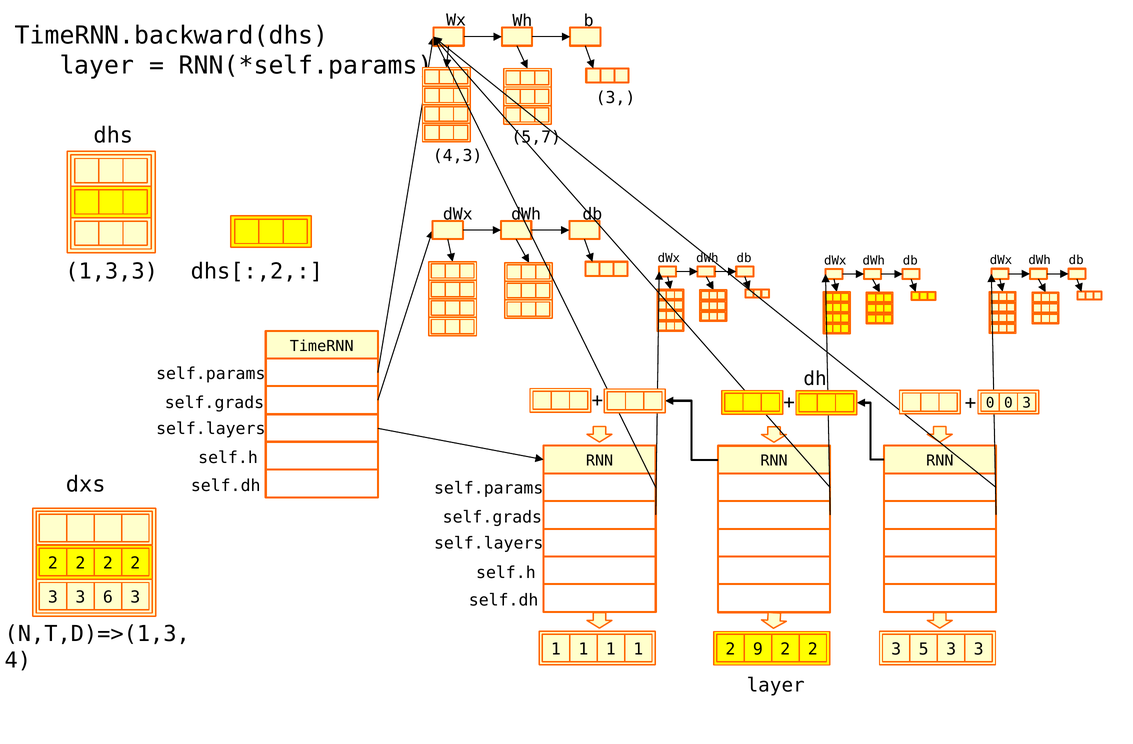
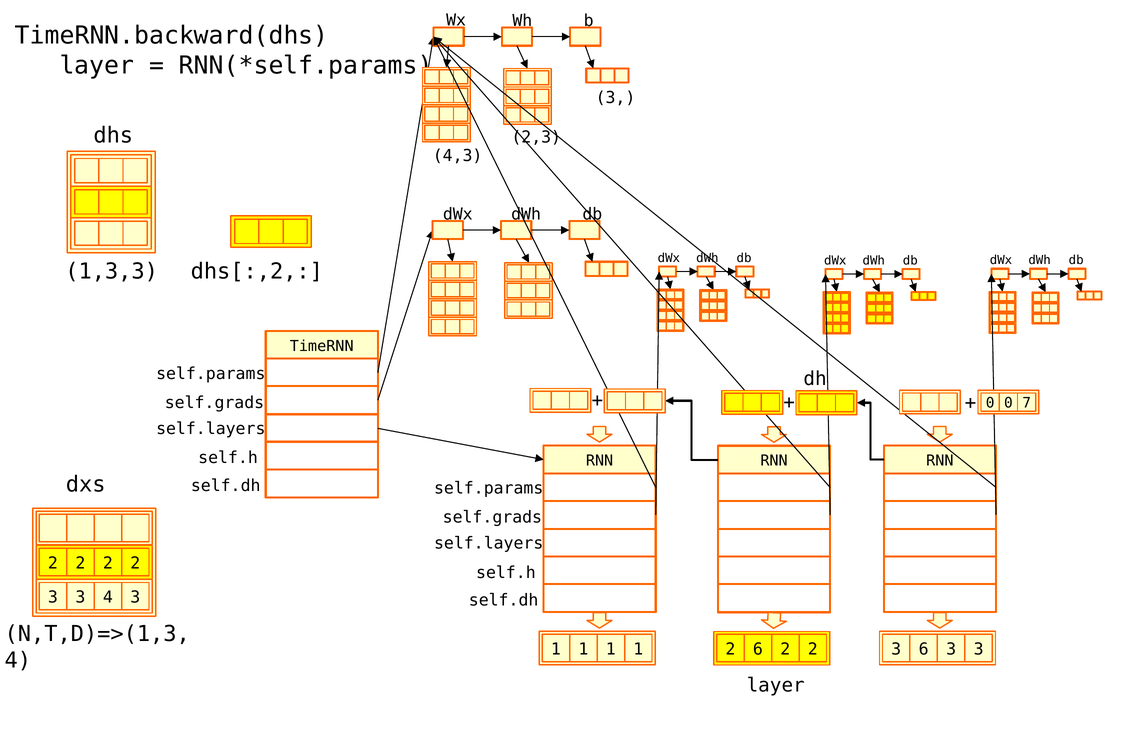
5,7: 5,7 -> 2,3 (536, 137)
0 3: 3 -> 7 (1027, 403)
3 6: 6 -> 4 (108, 598)
3 5: 5 -> 6 (924, 649)
2 9: 9 -> 6 (758, 649)
